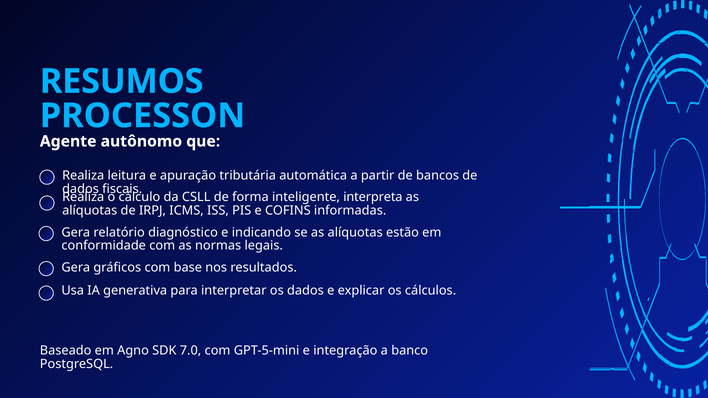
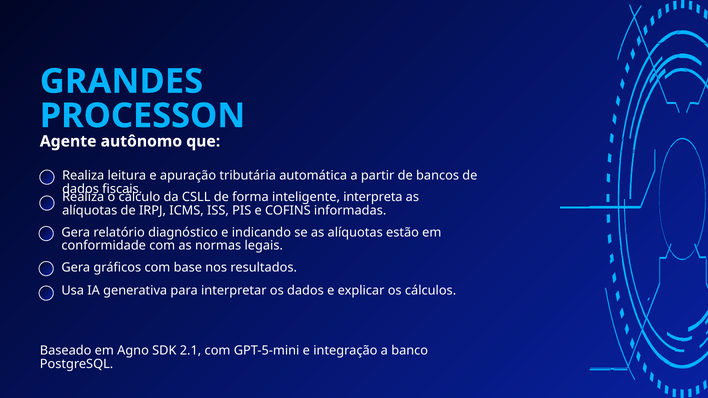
RESUMOS: RESUMOS -> GRANDES (121, 81)
7.0: 7.0 -> 2.1 (191, 351)
